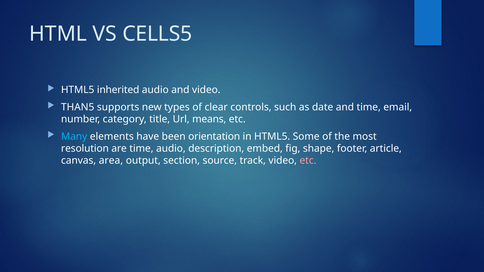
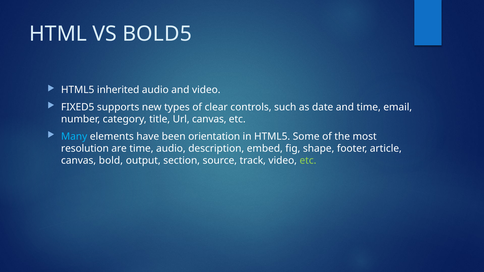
CELLS5: CELLS5 -> BOLD5 (157, 34)
THAN5: THAN5 -> FIXED5 (78, 107)
Url means: means -> canvas (209, 119)
area: area -> bold (111, 161)
etc colour: pink -> light green (308, 161)
